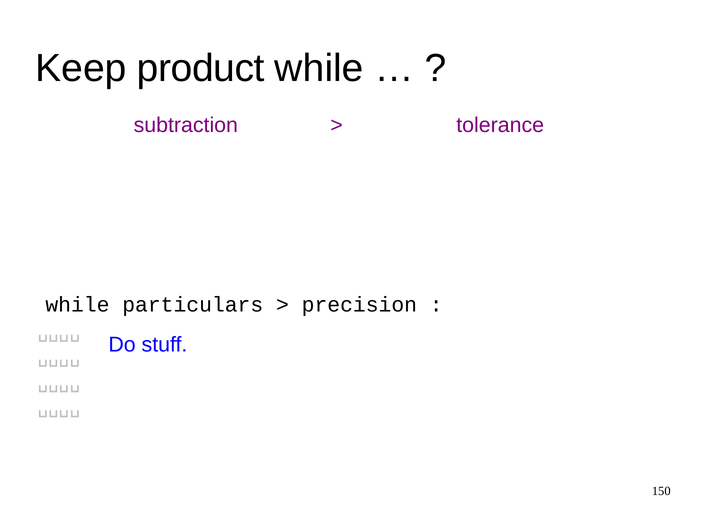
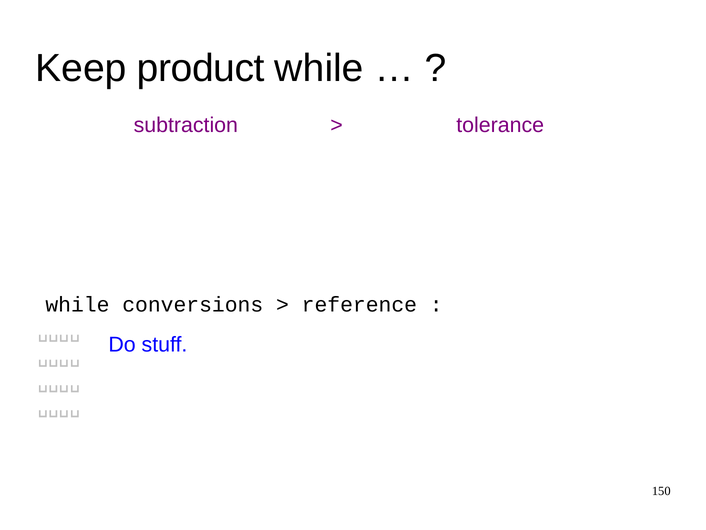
particulars: particulars -> conversions (193, 304)
precision: precision -> reference (359, 304)
